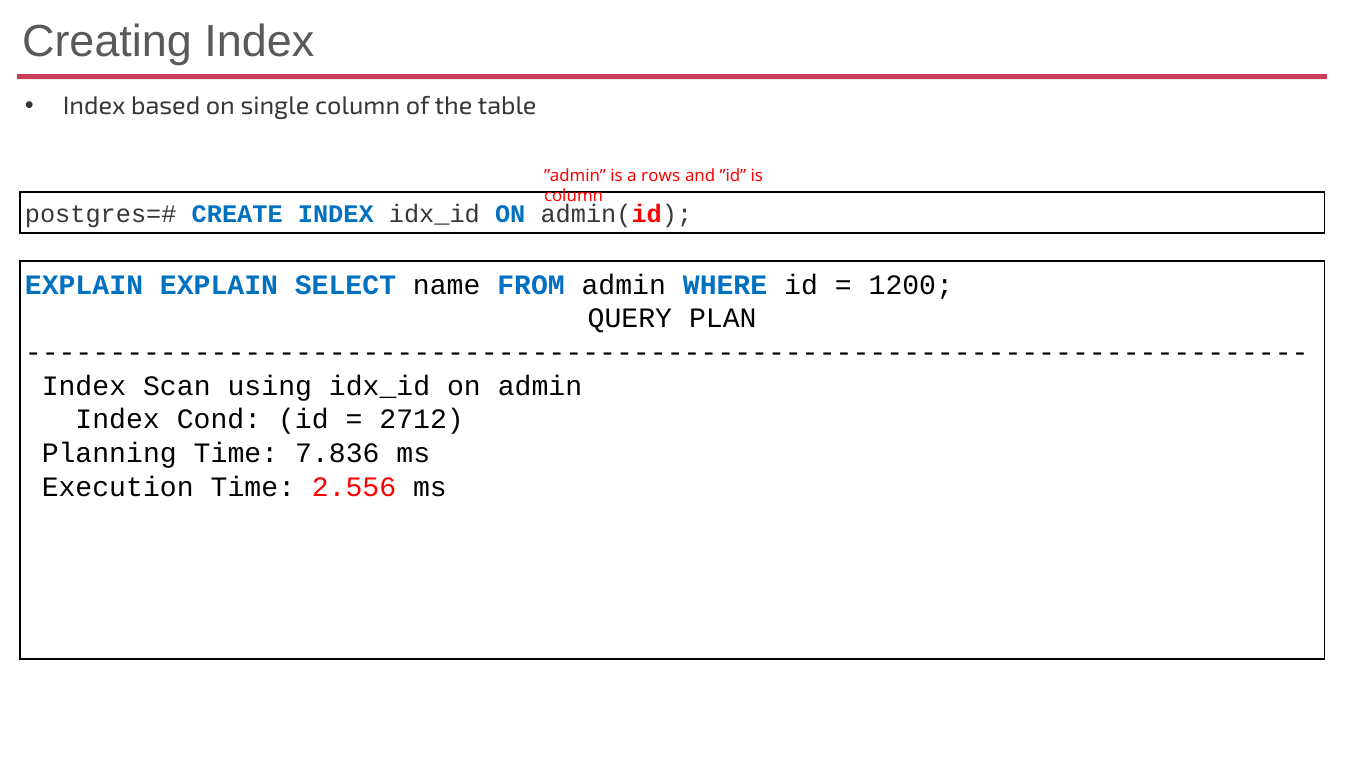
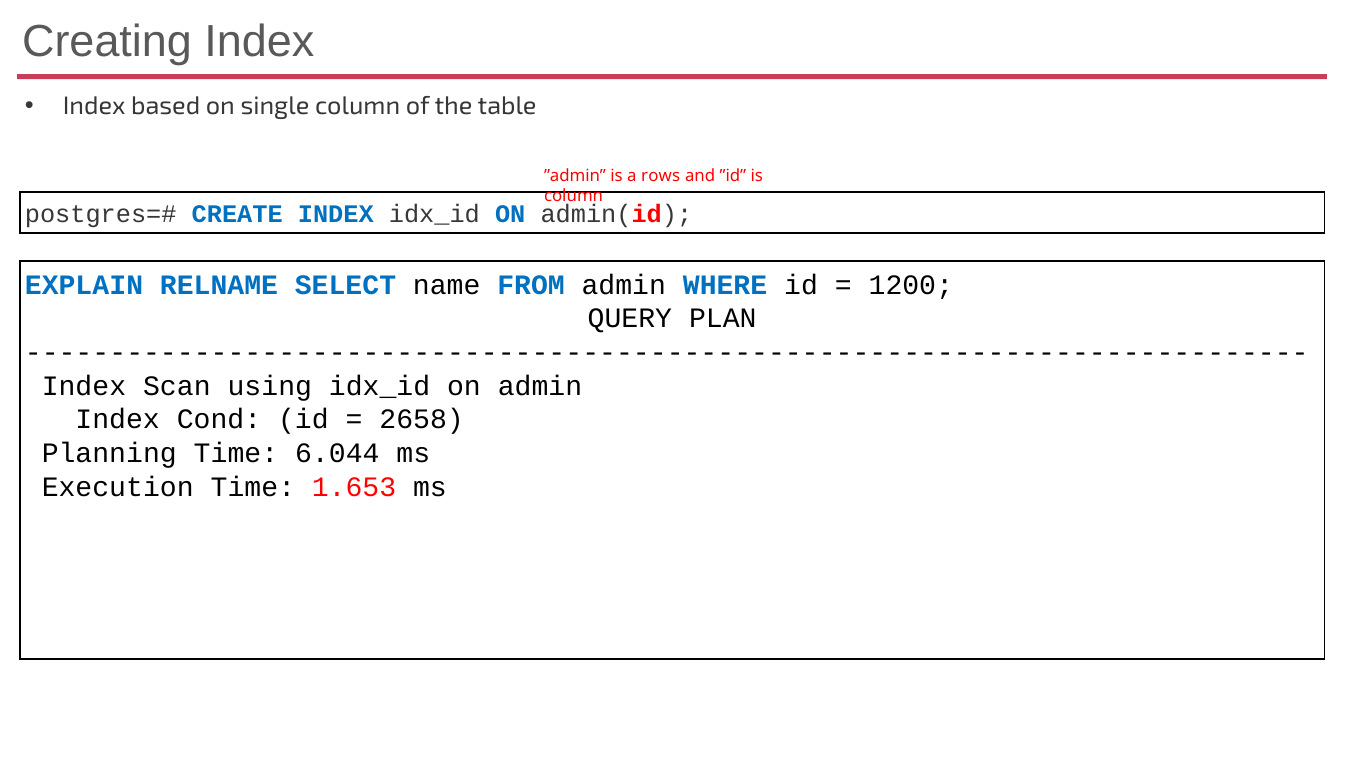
EXPLAIN EXPLAIN: EXPLAIN -> RELNAME (219, 285)
2712: 2712 -> 2658 (422, 420)
7.836: 7.836 -> 6.044 (337, 454)
2.556: 2.556 -> 1.653 (354, 487)
